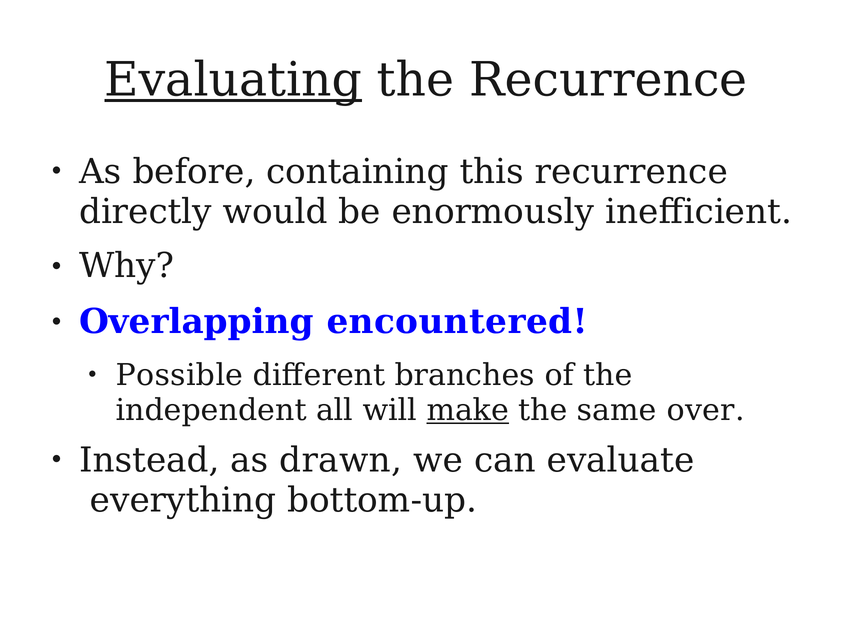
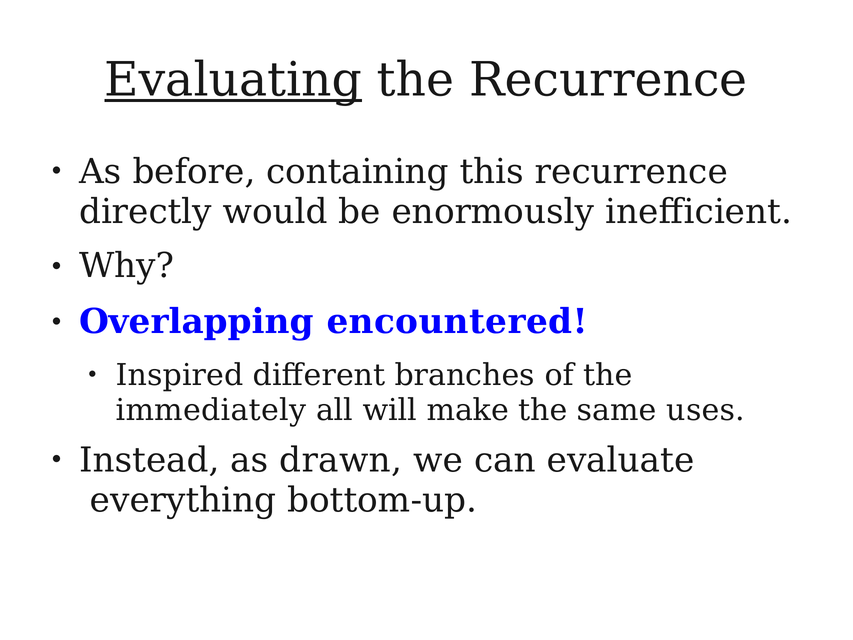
Possible: Possible -> Inspired (180, 375)
independent: independent -> immediately (211, 410)
make underline: present -> none (468, 410)
over: over -> uses (706, 410)
